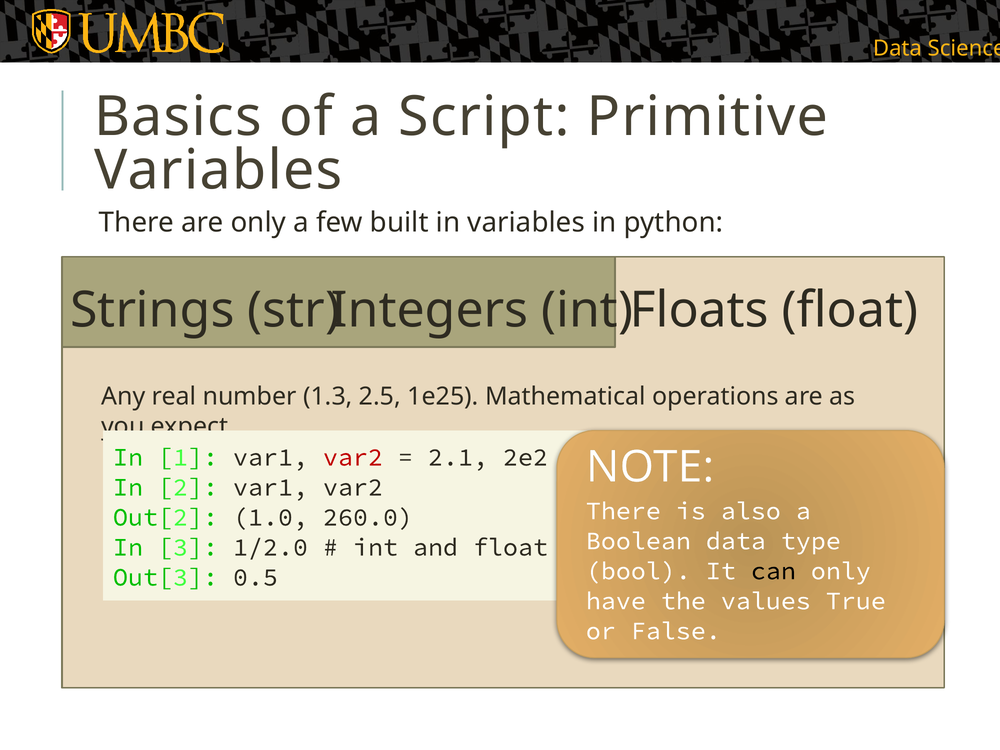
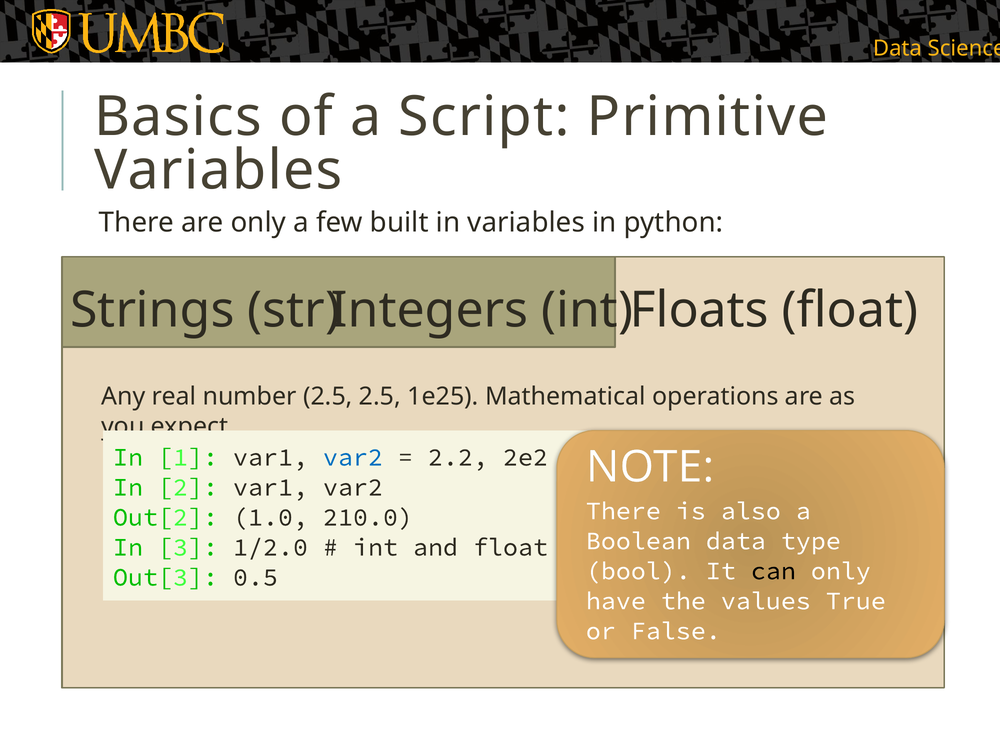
number 1.3: 1.3 -> 2.5 (328, 396)
var2 colour: red -> blue (353, 457)
2.1: 2.1 -> 2.2 (458, 457)
260.0: 260.0 -> 210.0 (368, 517)
